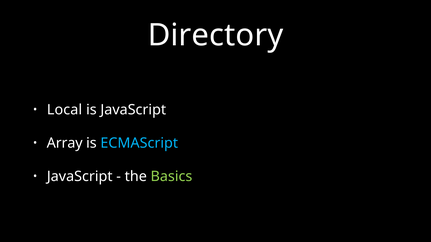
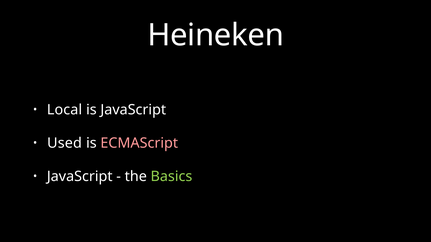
Directory: Directory -> Heineken (216, 35)
Array: Array -> Used (65, 144)
ECMAScript colour: light blue -> pink (139, 144)
